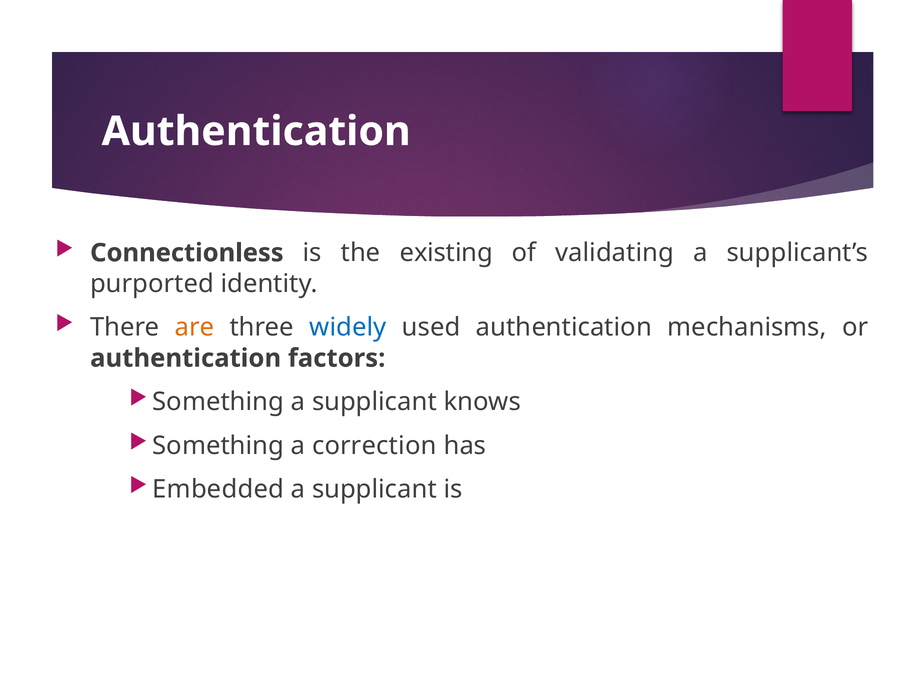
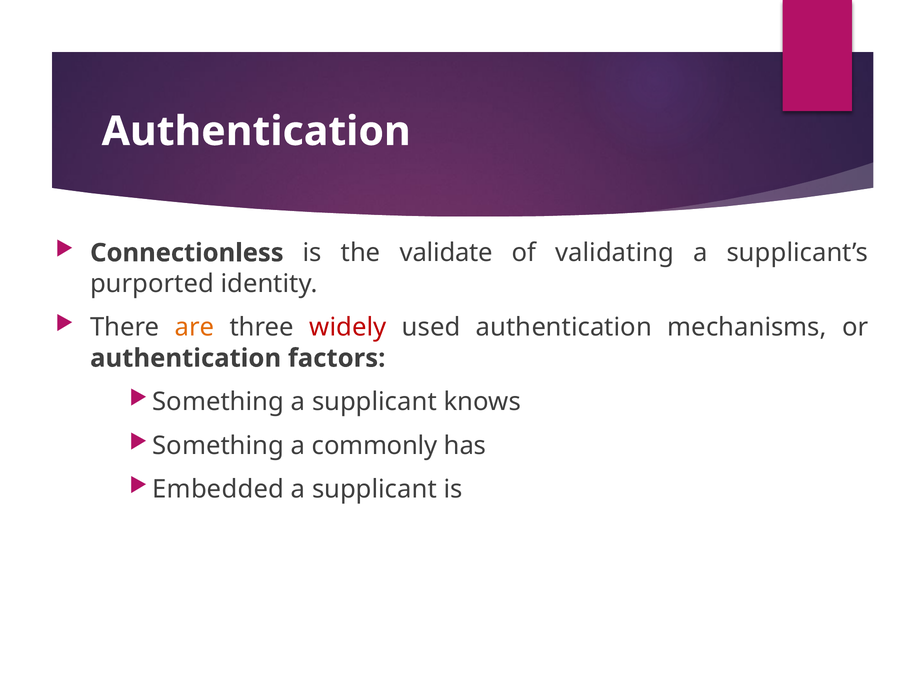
existing: existing -> validate (446, 253)
widely colour: blue -> red (348, 327)
correction: correction -> commonly (375, 446)
